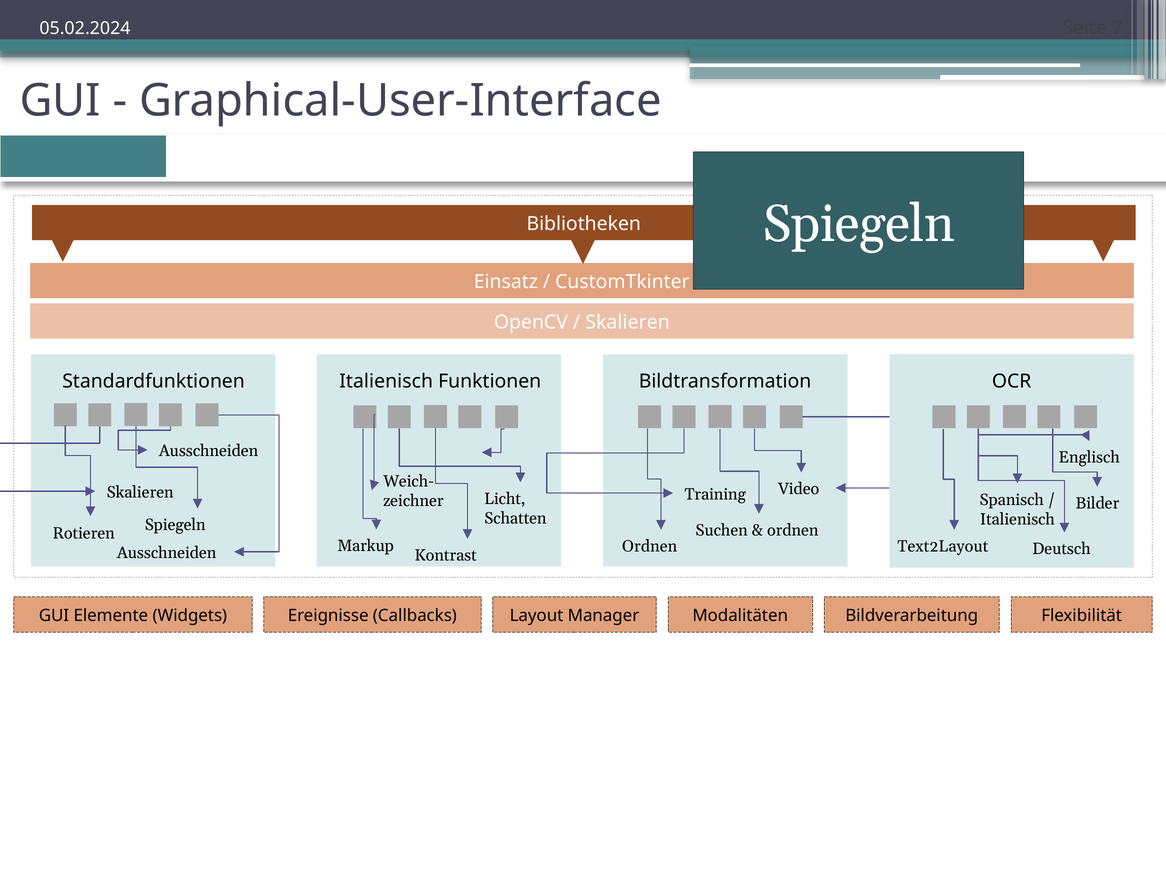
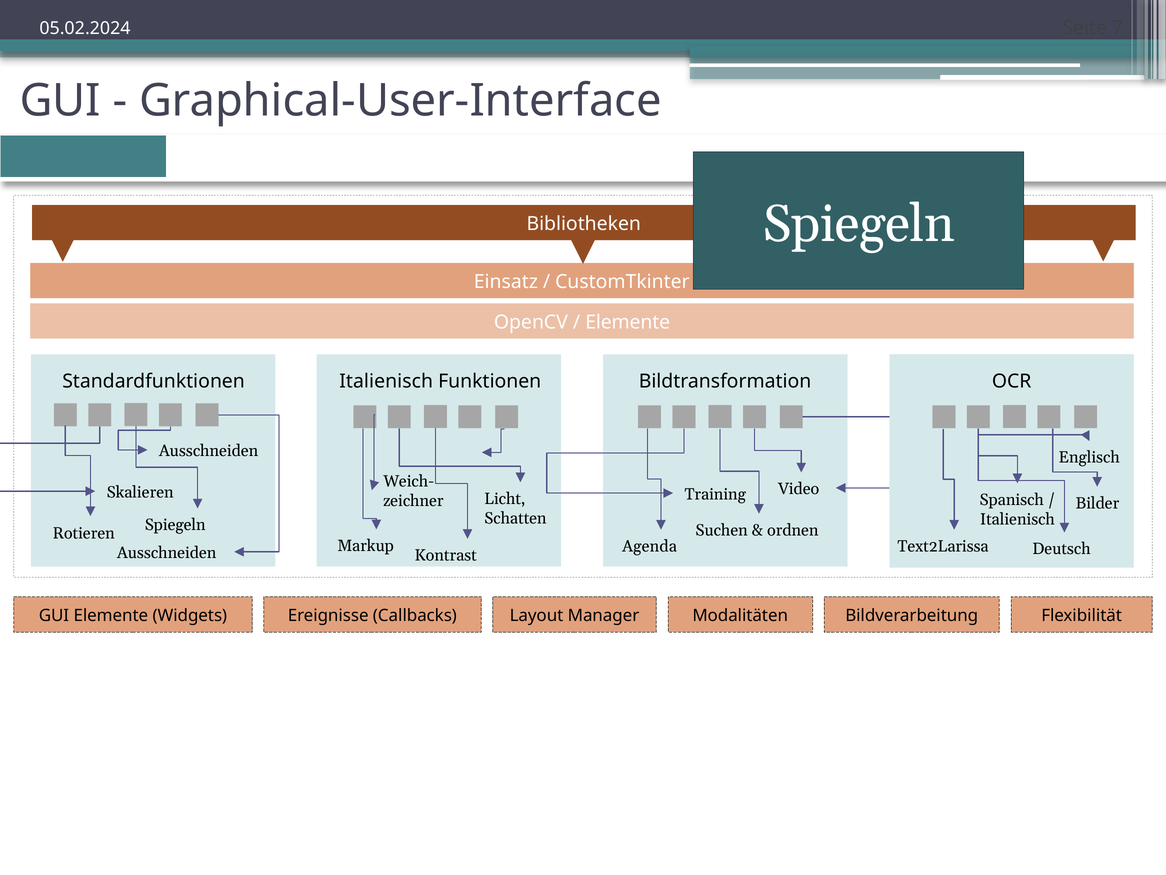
Skalieren: Skalieren -> Elemente (628, 322)
Ordnen: Ordnen -> Agenda (650, 546)
Text2Layout: Text2Layout -> Text2Larissa (943, 546)
